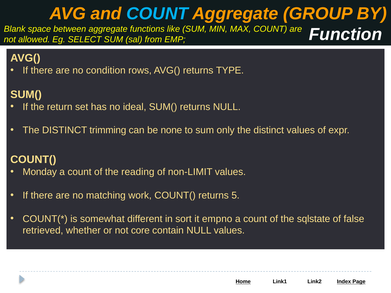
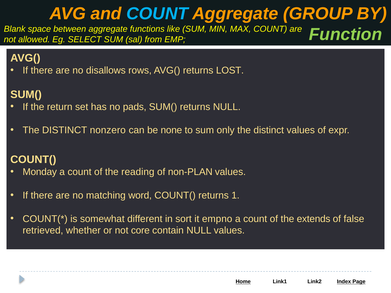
Function colour: white -> light green (346, 34)
condition: condition -> disallows (106, 70)
TYPE: TYPE -> LOST (230, 70)
ideal: ideal -> pads (135, 107)
trimming: trimming -> nonzero (108, 130)
non-LIMIT: non-LIMIT -> non-PLAN (190, 172)
work: work -> word (140, 196)
5: 5 -> 1 (236, 196)
sqlstate: sqlstate -> extends (314, 219)
